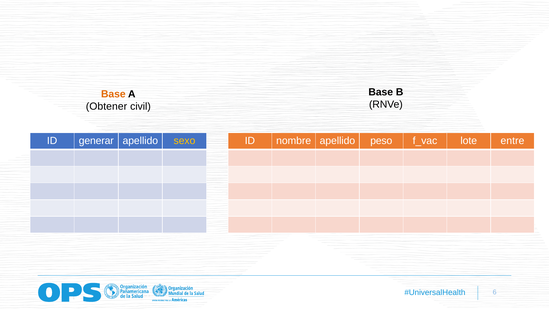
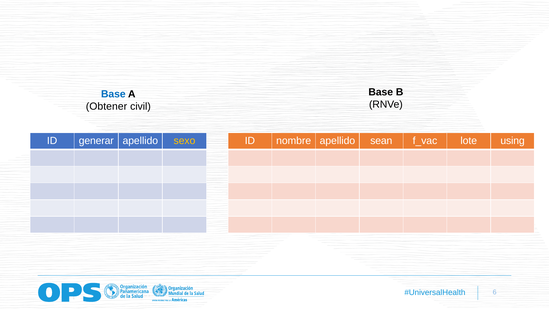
Base colour: orange -> blue (113, 94)
peso: peso -> sean (381, 141)
entre: entre -> using (513, 141)
